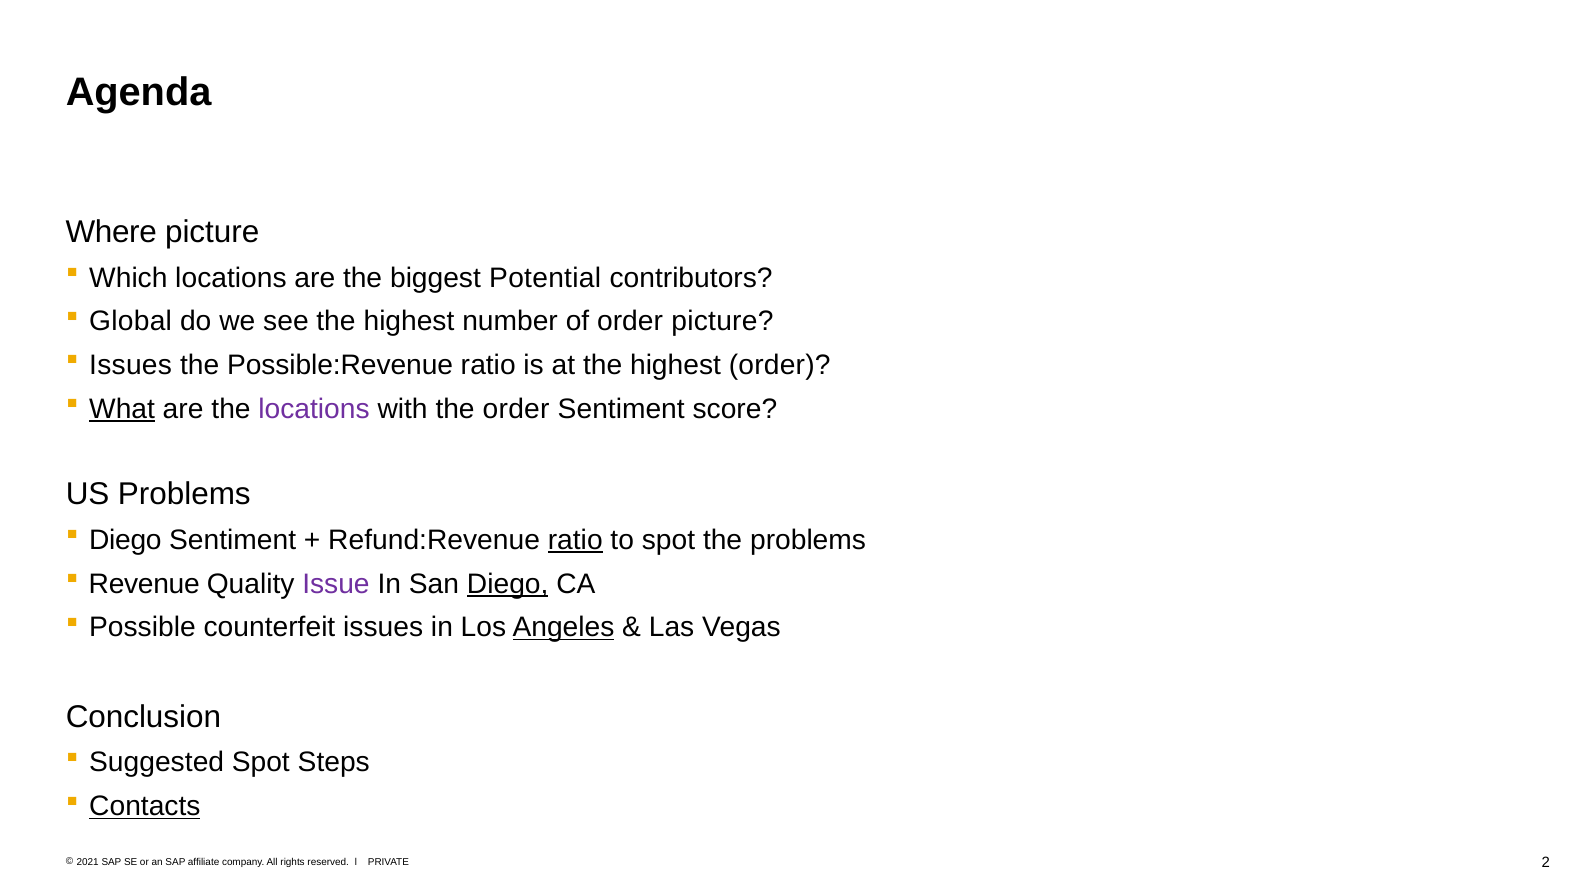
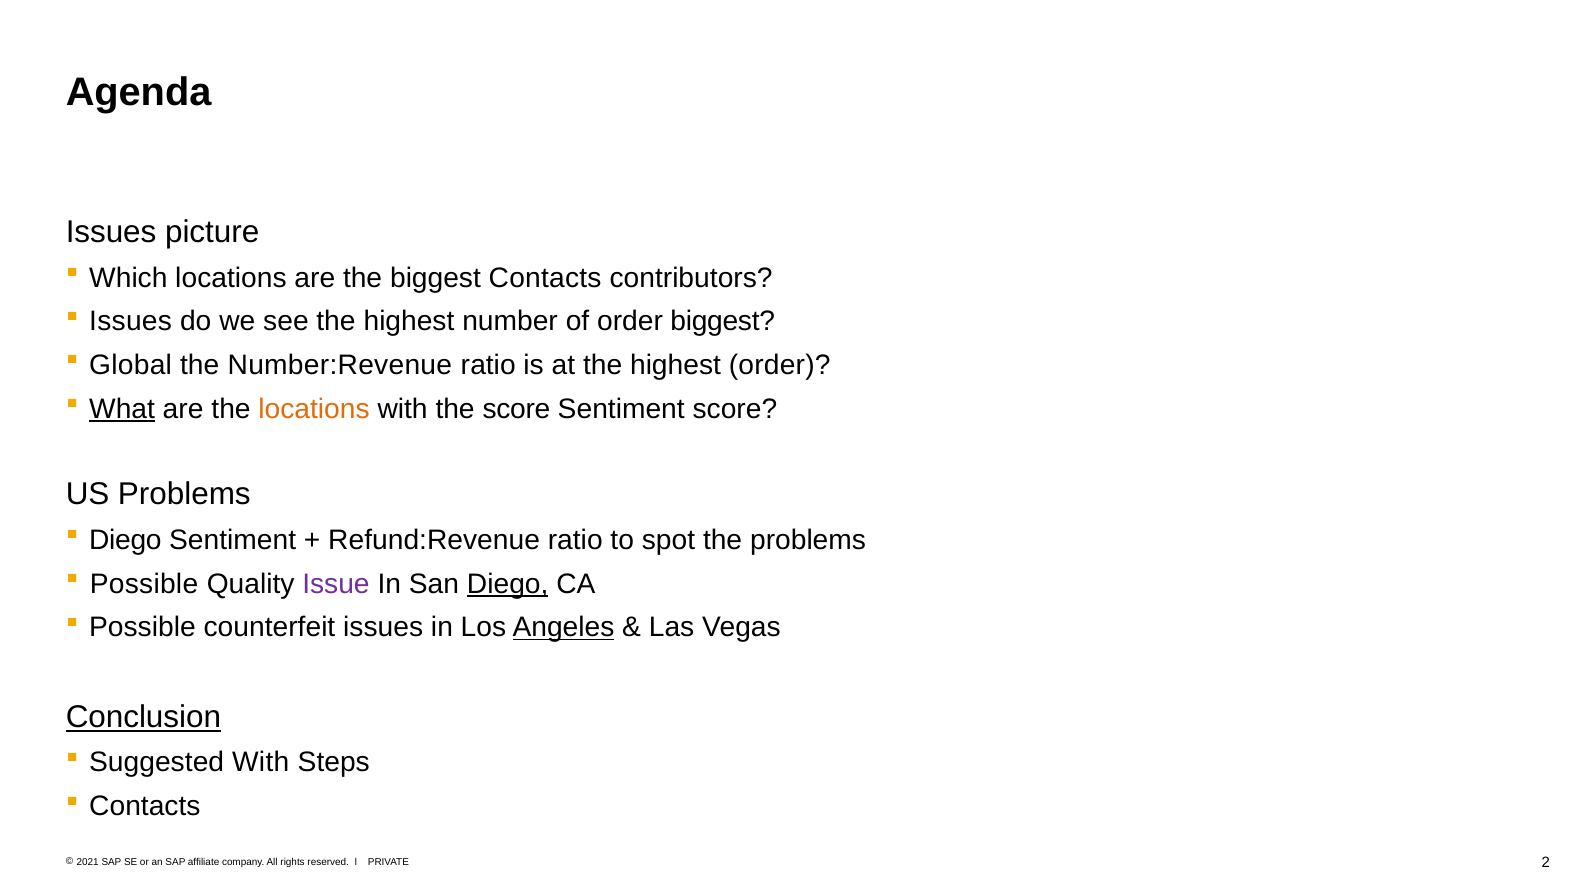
Where: Where -> Issues (111, 232)
biggest Potential: Potential -> Contacts (545, 278)
Global: Global -> Issues (131, 322)
order picture: picture -> biggest (723, 322)
Issues: Issues -> Global (131, 365)
Possible:Revenue: Possible:Revenue -> Number:Revenue (340, 365)
locations colour: purple -> orange (314, 409)
the order: order -> score (516, 409)
ratio underline: present -> none (575, 540)
Revenue: Revenue -> Possible (144, 584)
Conclusion underline: none -> present (143, 718)
Suggested Spot: Spot -> With (261, 763)
Contacts underline: present -> none (145, 807)
